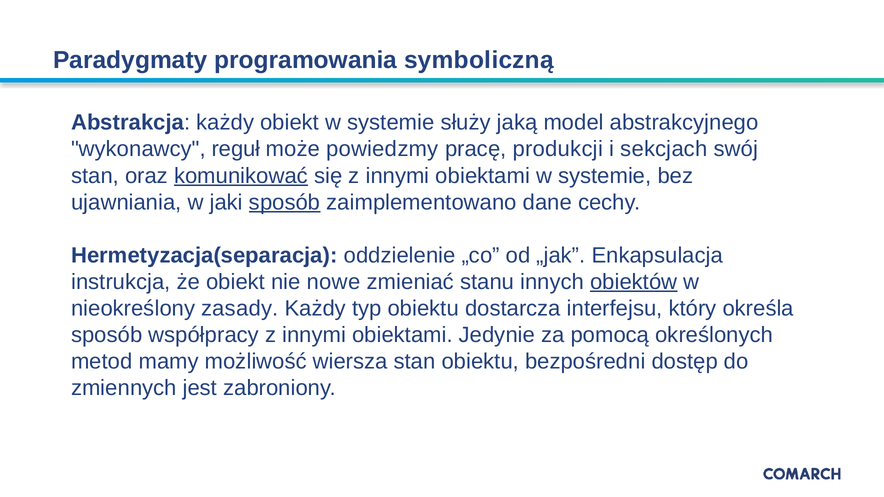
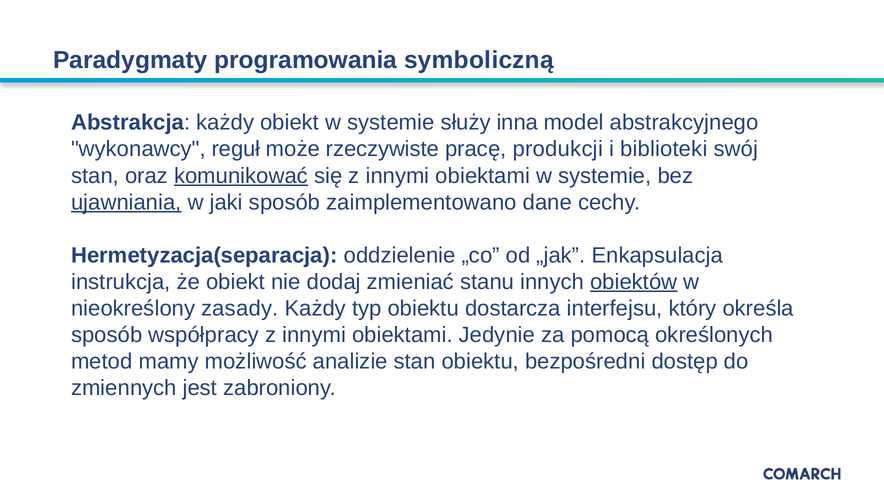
jaką: jaką -> inna (517, 123)
powiedzmy: powiedzmy -> rzeczywiste (382, 149)
sekcjach: sekcjach -> biblioteki (664, 149)
ujawniania underline: none -> present (126, 202)
sposób underline: present -> none (285, 202)
nowe: nowe -> dodaj (334, 282)
wiersza: wiersza -> analizie (350, 361)
